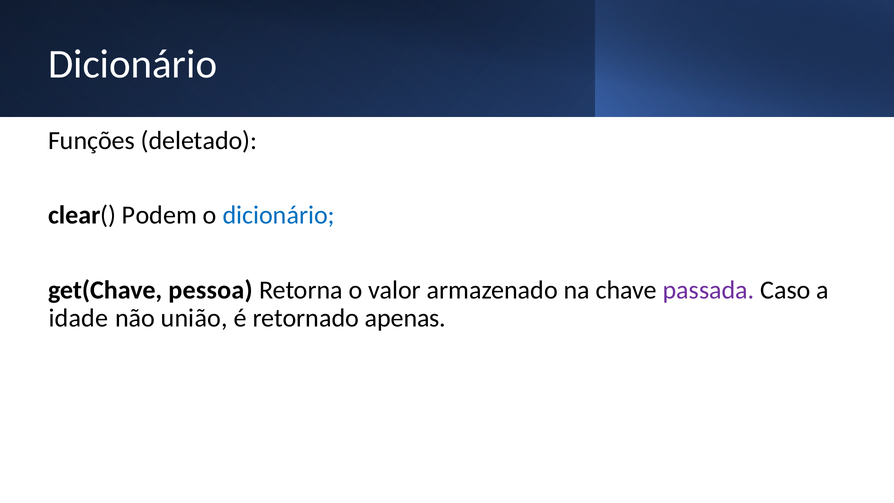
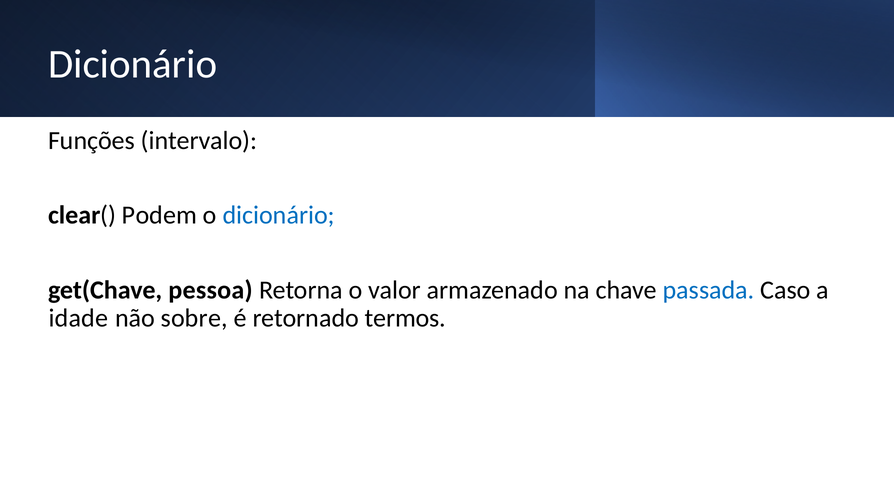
deletado: deletado -> intervalo (199, 140)
passada colour: purple -> blue (709, 290)
união: união -> sobre (194, 318)
apenas: apenas -> termos (405, 318)
